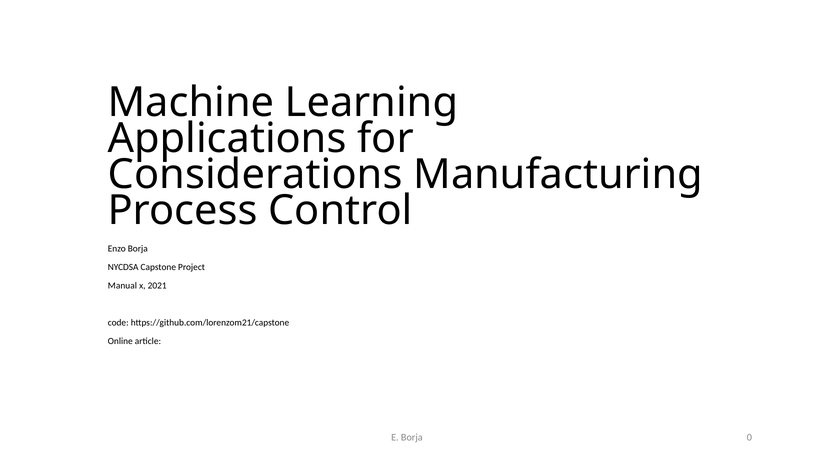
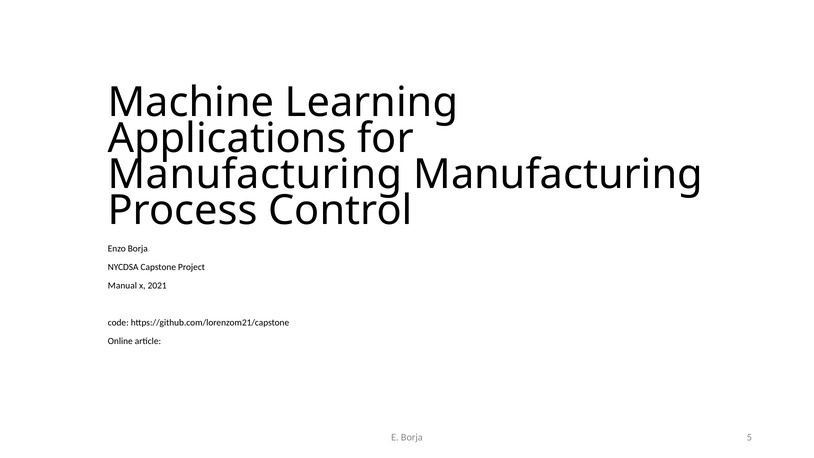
Considerations: Considerations -> Manufacturing (255, 174)
0: 0 -> 5 (749, 437)
